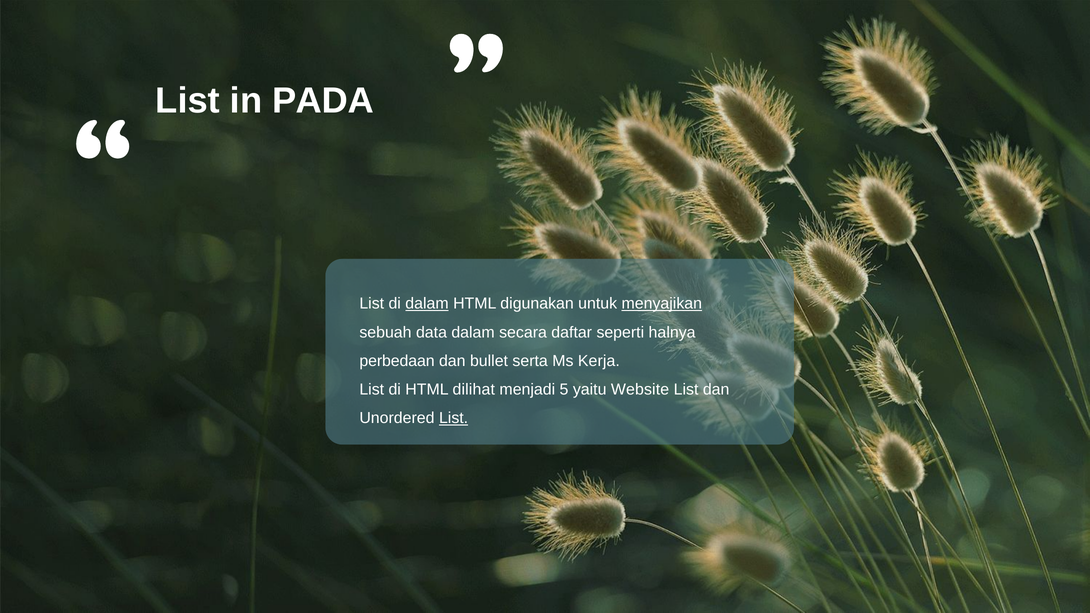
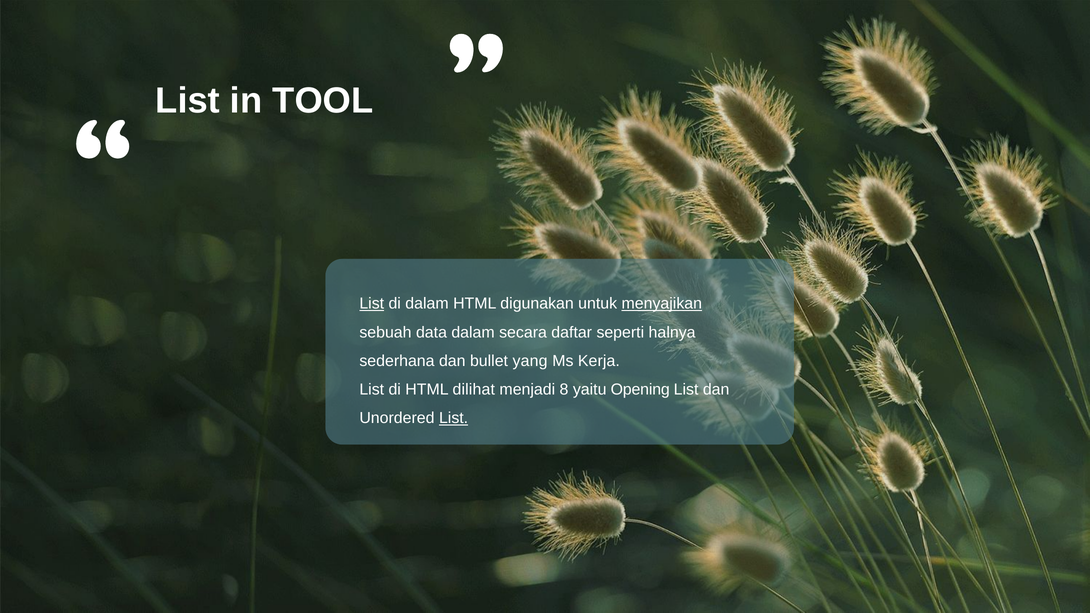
PADA: PADA -> TOOL (323, 101)
List underline: none -> present (372, 304)
dalam underline: present -> none (427, 304)
perbedaan: perbedaan -> sederhana (397, 361)
serta: serta -> yang (530, 361)
5: 5 -> 8 (564, 390)
Website: Website -> Opening (640, 390)
